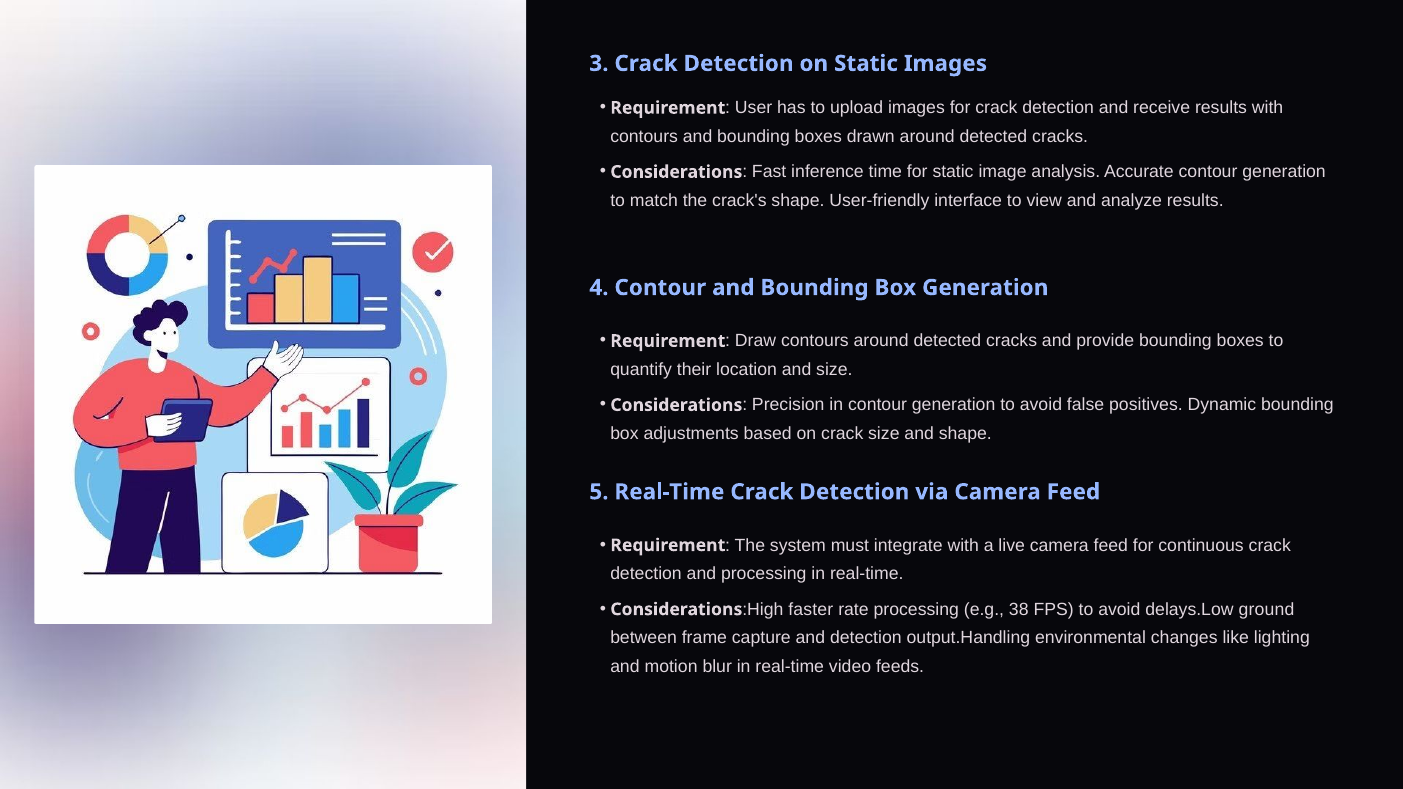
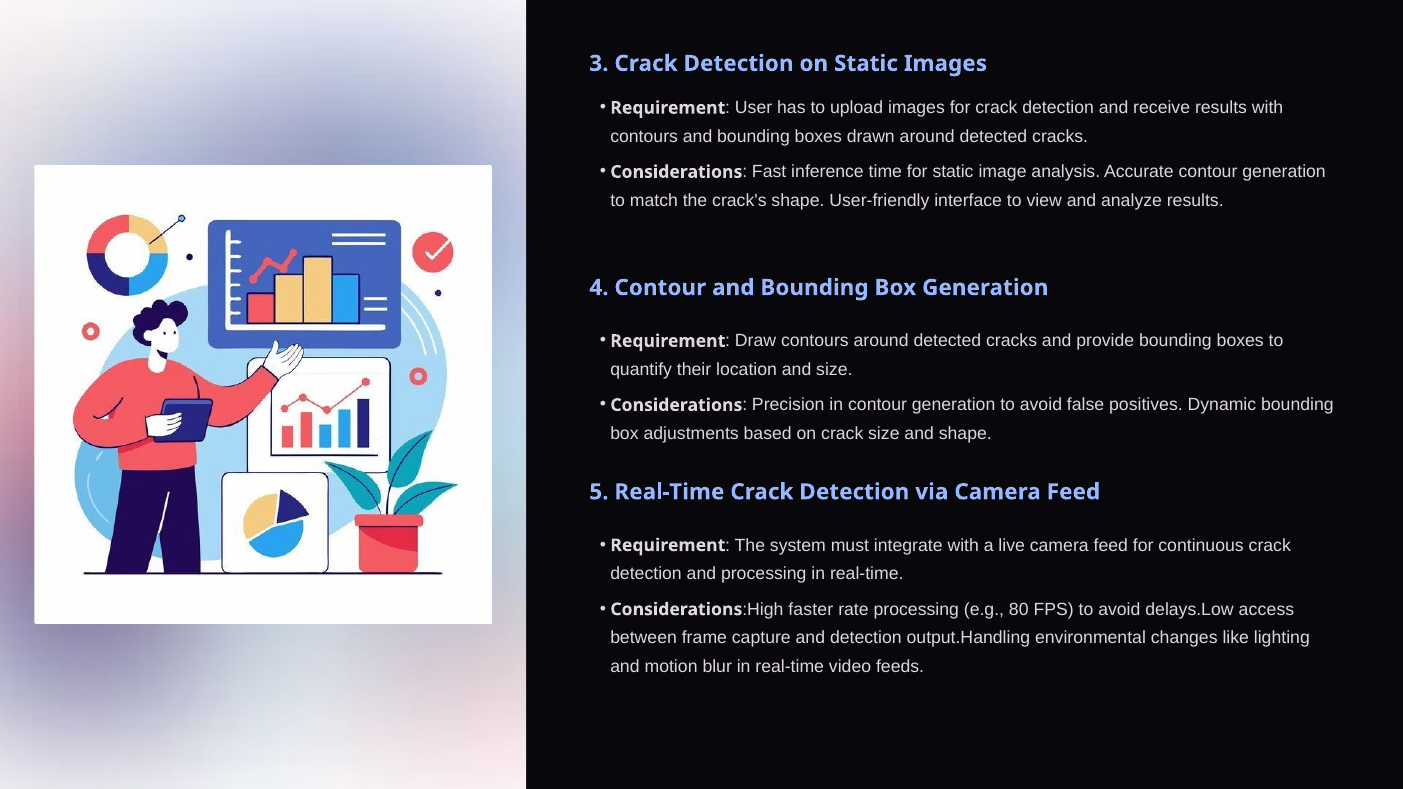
38: 38 -> 80 (1019, 610)
ground: ground -> access (1266, 610)
